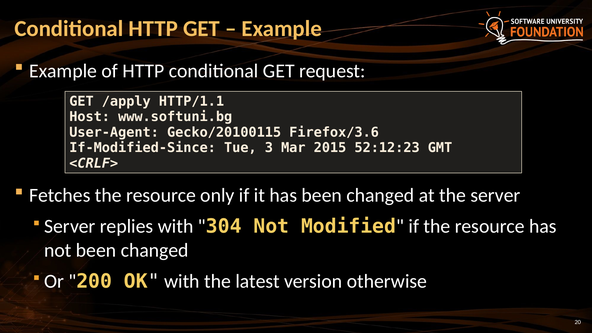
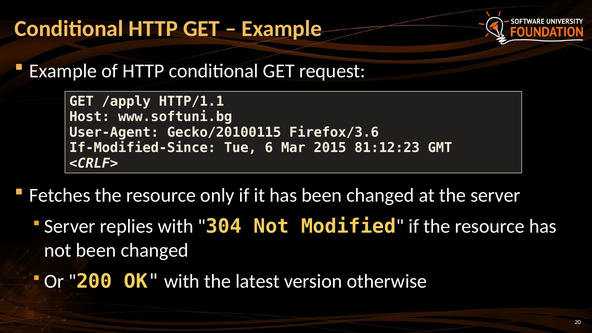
3: 3 -> 6 (269, 148)
52:12:23: 52:12:23 -> 81:12:23 (387, 148)
